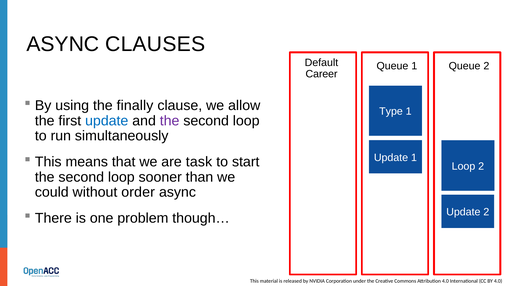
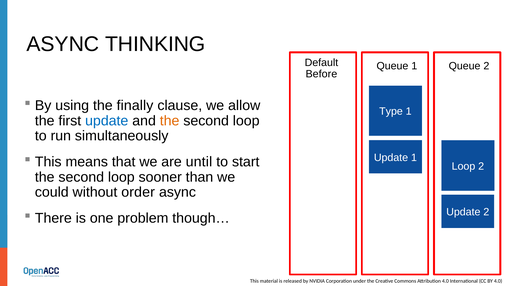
CLAUSES: CLAUSES -> THINKING (155, 44)
Career: Career -> Before (321, 74)
the colour: purple -> orange (170, 121)
task: task -> until (199, 162)
